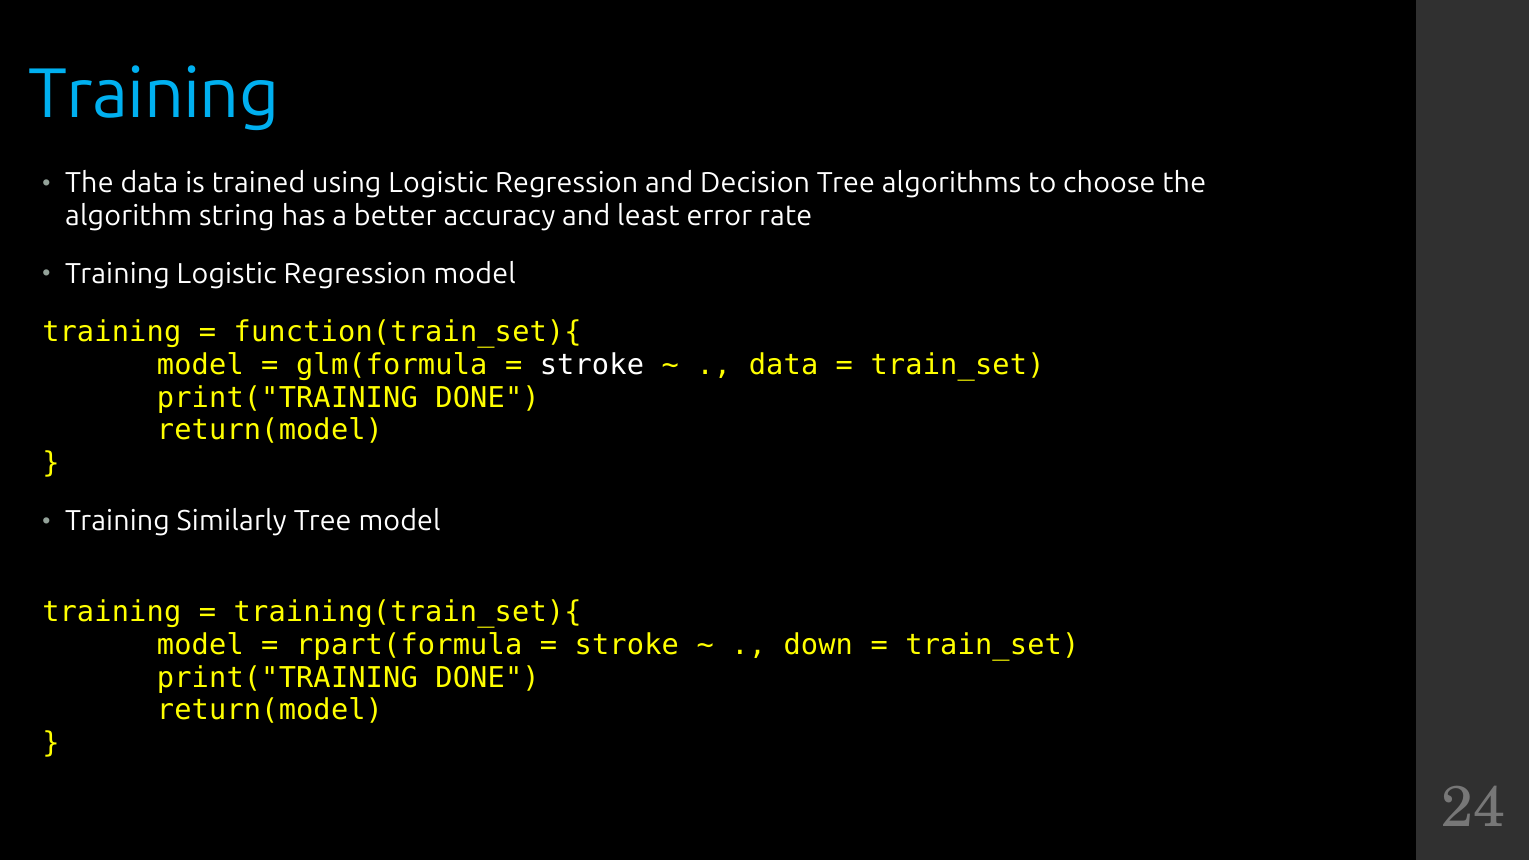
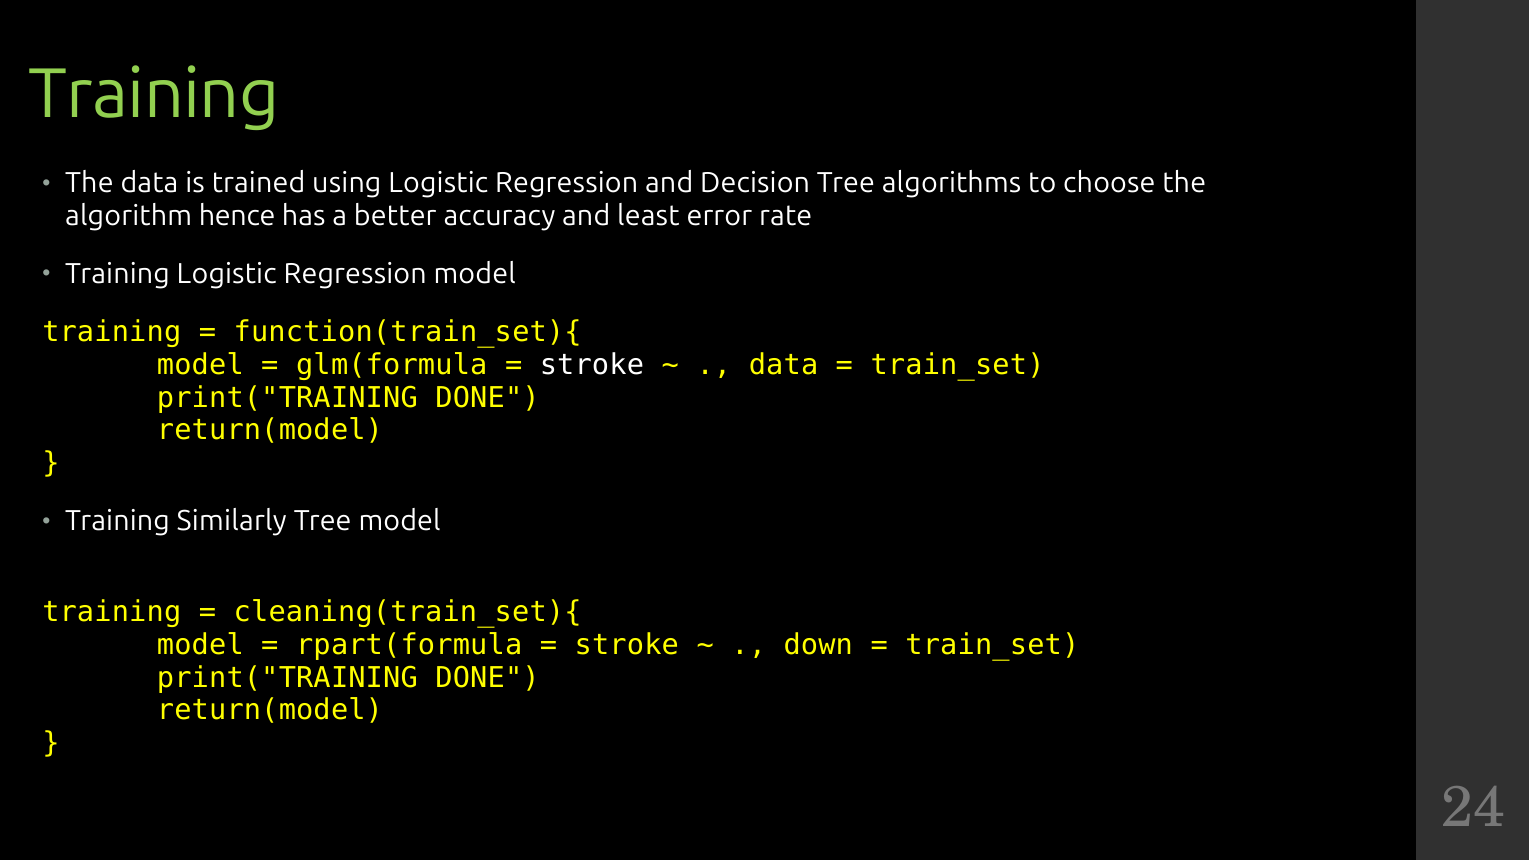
Training colour: light blue -> light green (154, 94)
string: string -> hence (237, 216)
training(train_set){: training(train_set){ -> cleaning(train_set){ (408, 612)
